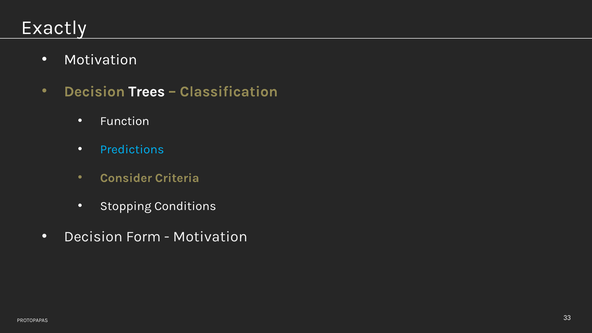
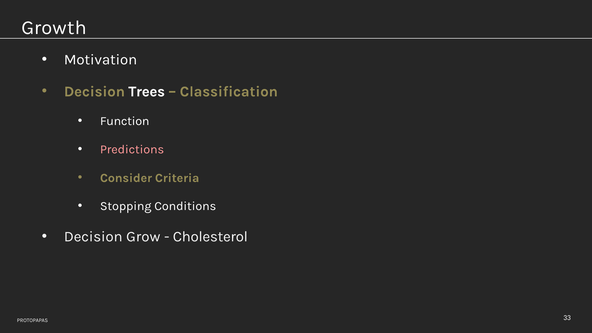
Exactly: Exactly -> Growth (54, 28)
Predictions colour: light blue -> pink (132, 150)
Form: Form -> Grow (143, 237)
Motivation: Motivation -> Cholesterol (210, 237)
